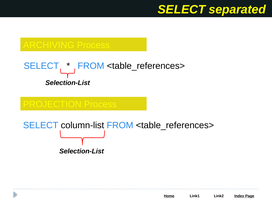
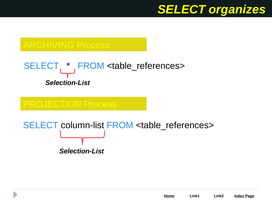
separated: separated -> organizes (237, 9)
